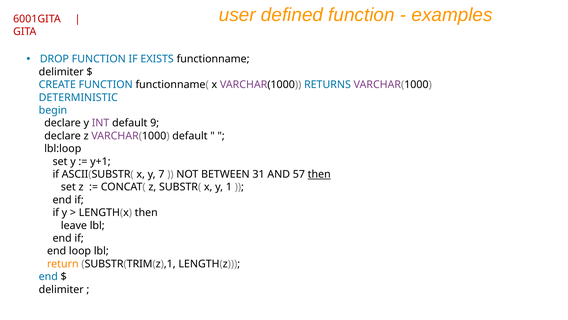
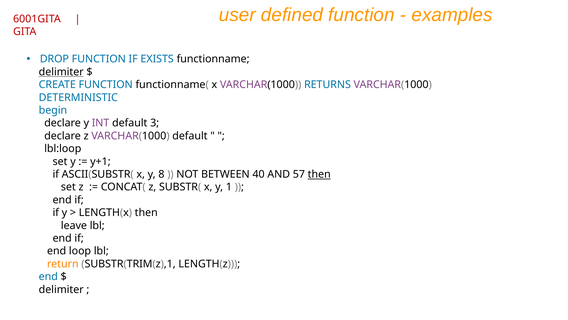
delimiter underline: none -> present (61, 72)
9: 9 -> 3 (155, 123)
7: 7 -> 8 (161, 174)
31: 31 -> 40 (259, 174)
